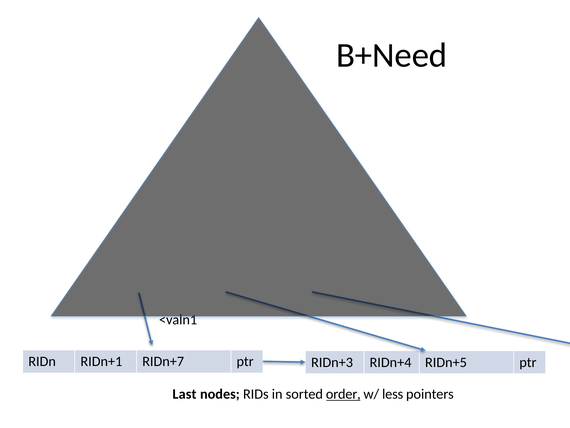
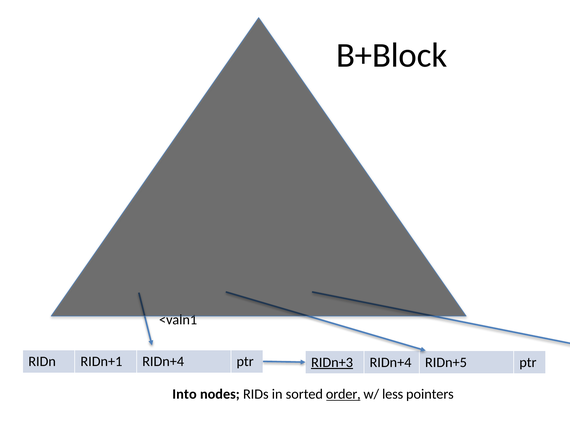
B+Need: B+Need -> B+Block (392, 55)
RIDn+1 RIDn+7: RIDn+7 -> RIDn+4 (163, 361)
RIDn+3 underline: none -> present (332, 362)
Last: Last -> Into (184, 394)
